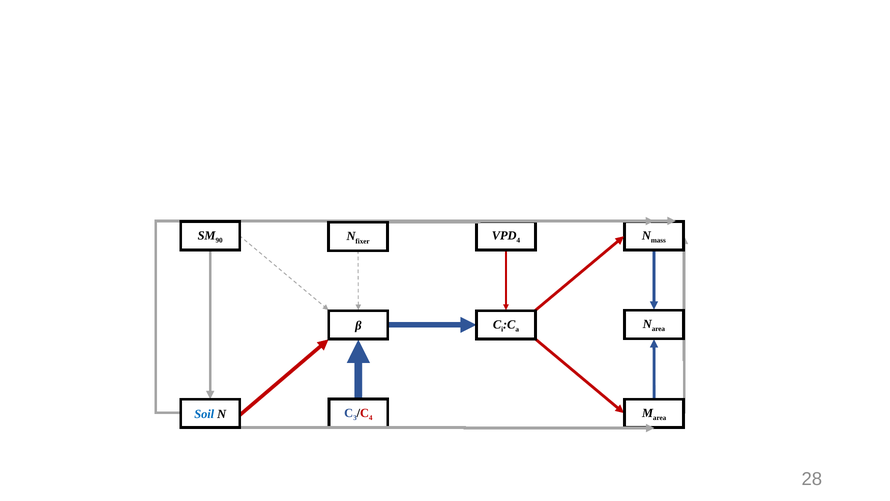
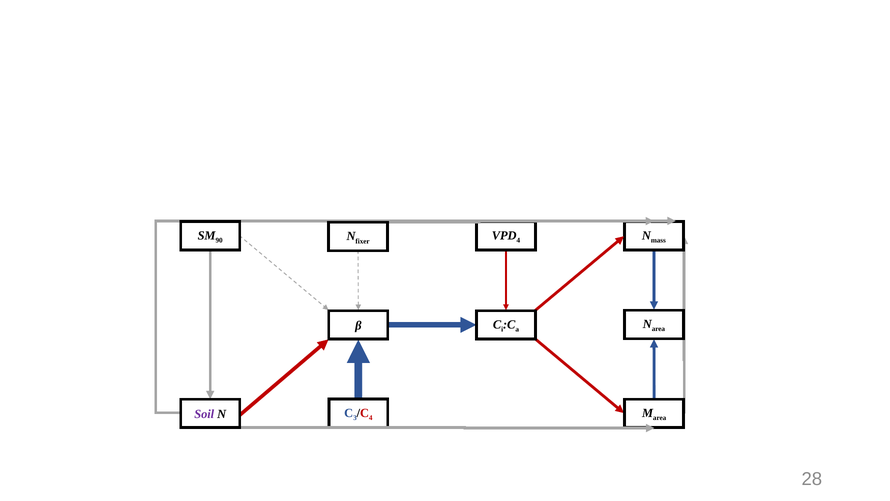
Soil colour: blue -> purple (204, 414)
